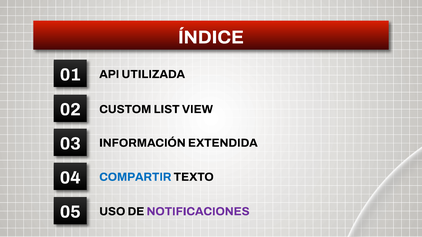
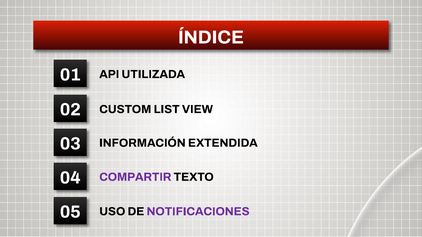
COMPARTIR colour: blue -> purple (135, 177)
